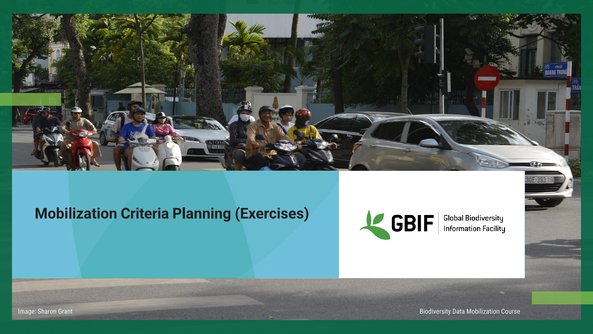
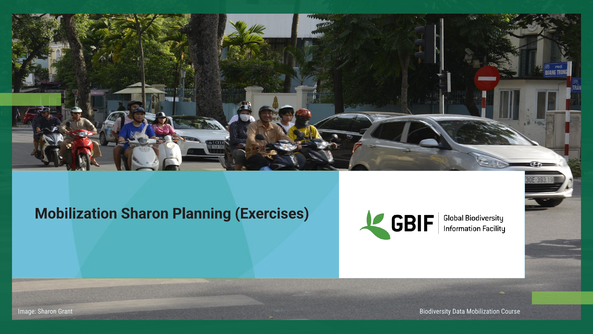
Mobilization Criteria: Criteria -> Sharon (145, 213)
